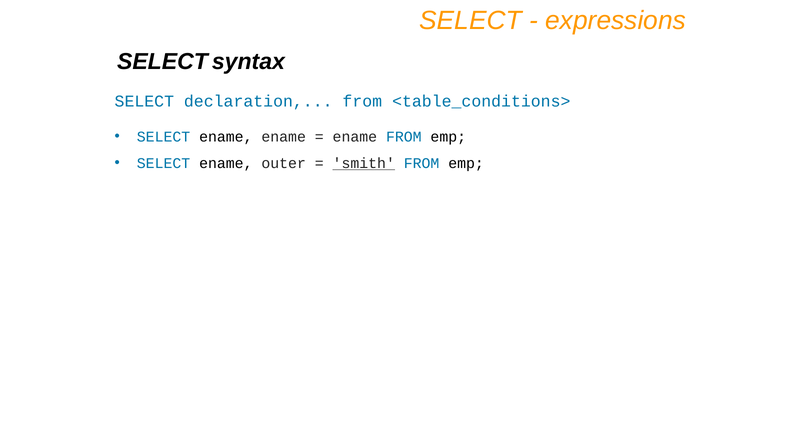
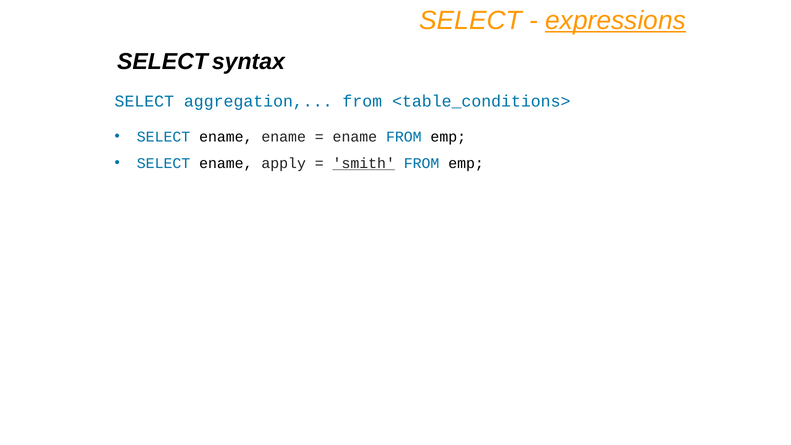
expressions underline: none -> present (616, 21)
declaration: declaration -> aggregation (258, 102)
outer: outer -> apply (284, 163)
